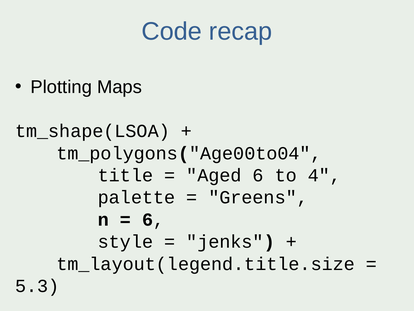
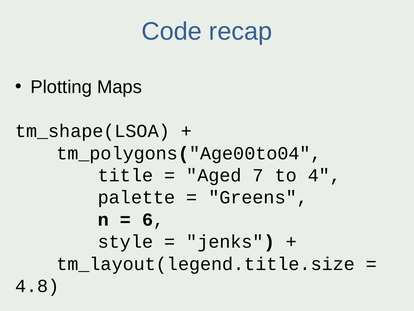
Aged 6: 6 -> 7 (258, 175)
5.3: 5.3 -> 4.8 (37, 286)
